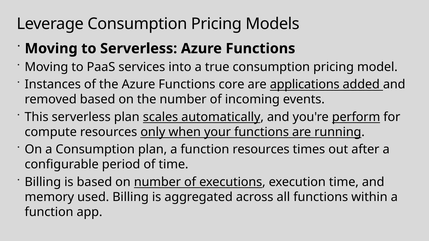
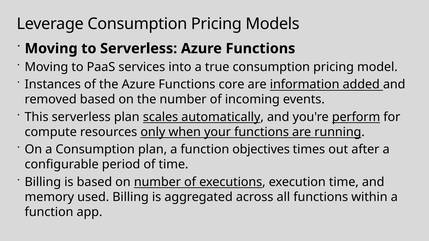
applications: applications -> information (305, 85)
function resources: resources -> objectives (261, 150)
